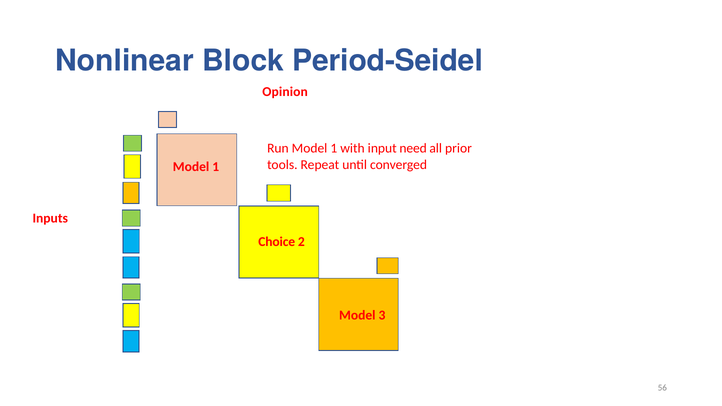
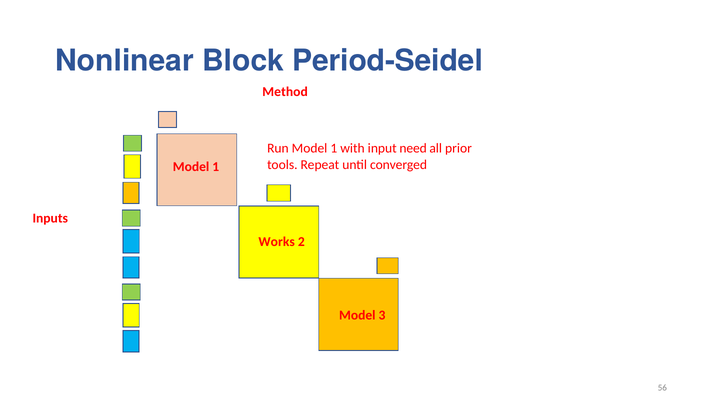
Opinion: Opinion -> Method (285, 92)
Choice: Choice -> Works (277, 242)
